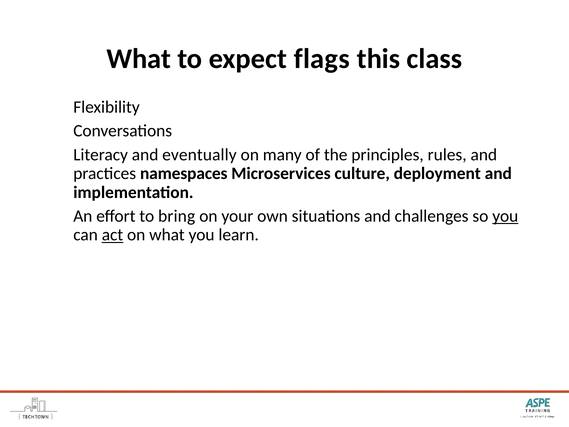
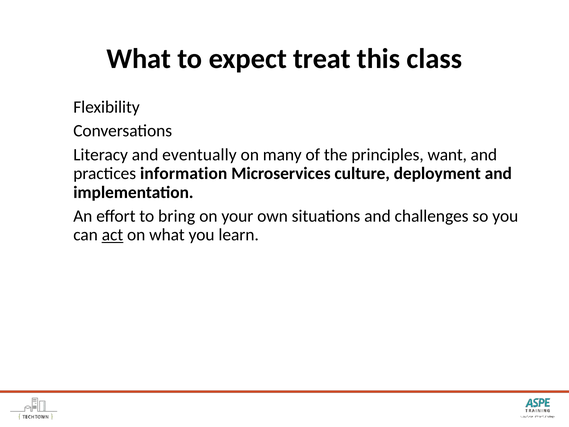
flags: flags -> treat (322, 59)
rules: rules -> want (447, 155)
namespaces: namespaces -> information (184, 173)
you underline: present -> none (505, 216)
